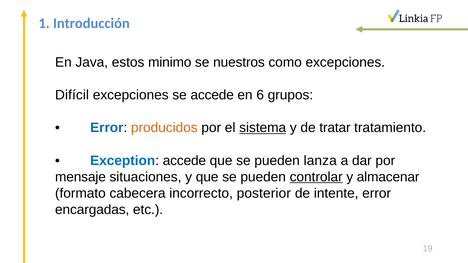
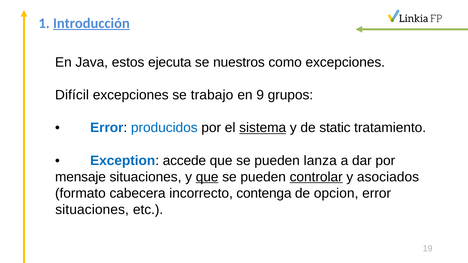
Introducción underline: none -> present (91, 23)
minimo: minimo -> ejecuta (170, 62)
se accede: accede -> trabajo (212, 95)
6: 6 -> 9 (260, 95)
producidos colour: orange -> blue (164, 128)
tratar: tratar -> static (335, 128)
que underline: none -> present (207, 177)
almacenar: almacenar -> asociados (388, 177)
posterior: posterior -> contenga (264, 193)
intente: intente -> opcion (336, 193)
encargadas: encargadas -> situaciones (92, 210)
